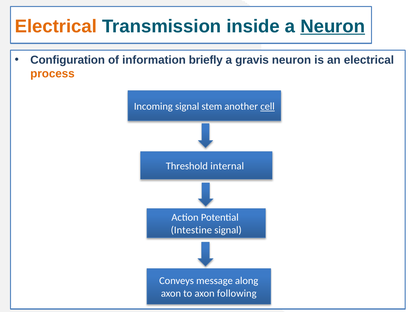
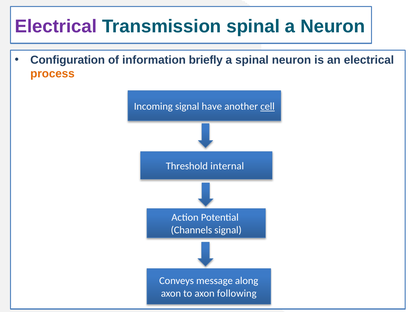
Electrical colour: orange -> purple (56, 26)
Transmission inside: inside -> spinal (253, 26)
Neuron underline: present -> none (333, 26)
a gravis: gravis -> spinal (252, 60)
stem: stem -> have (212, 106)
Intestine: Intestine -> Channels (191, 230)
